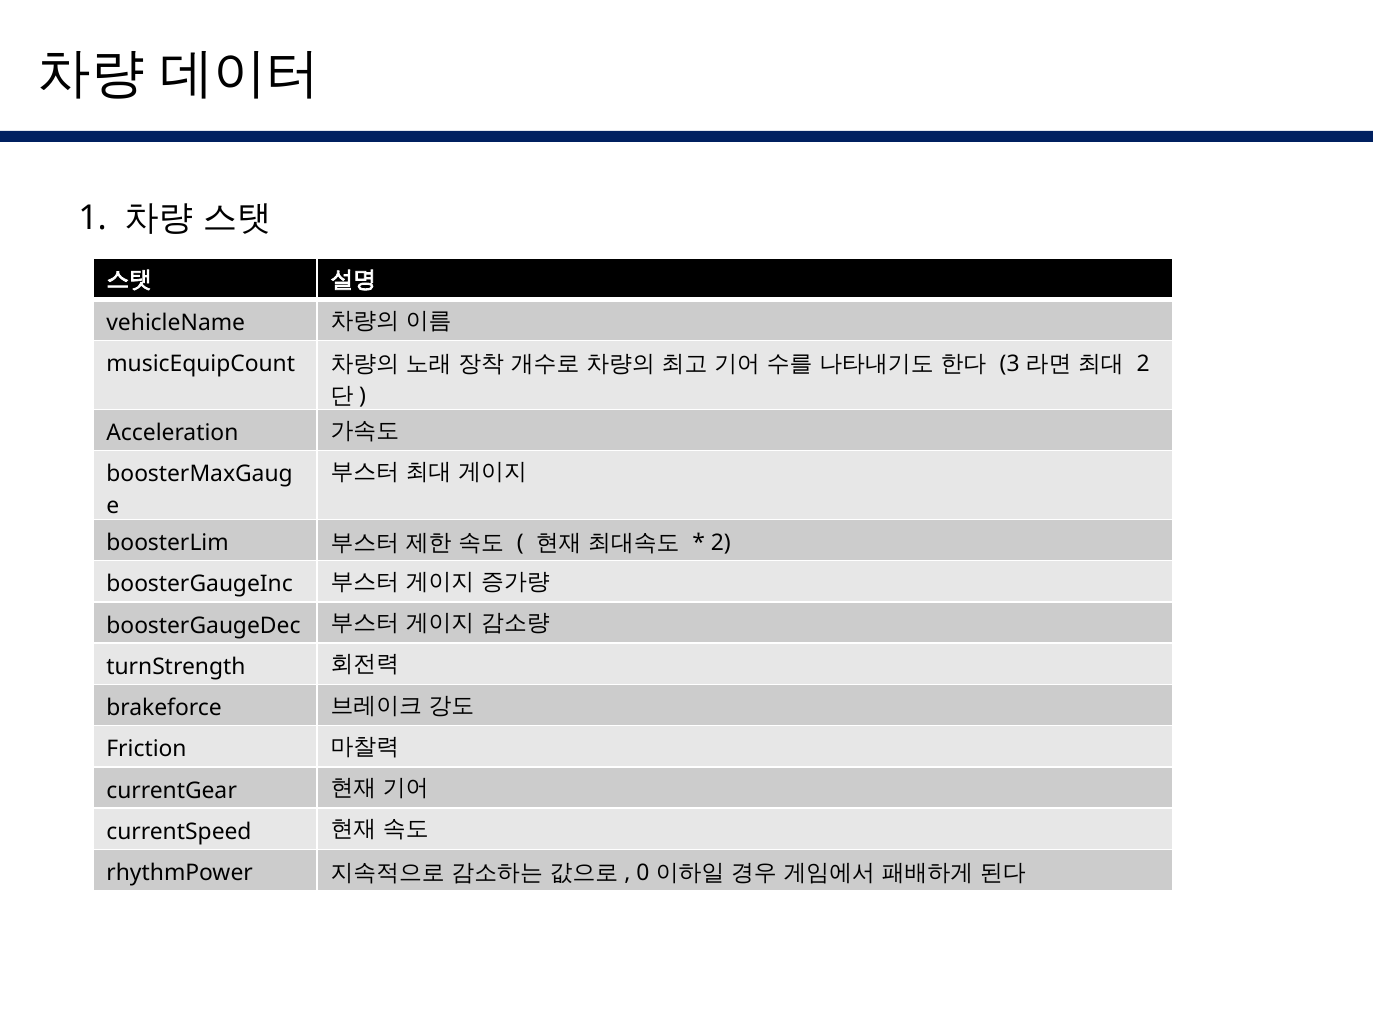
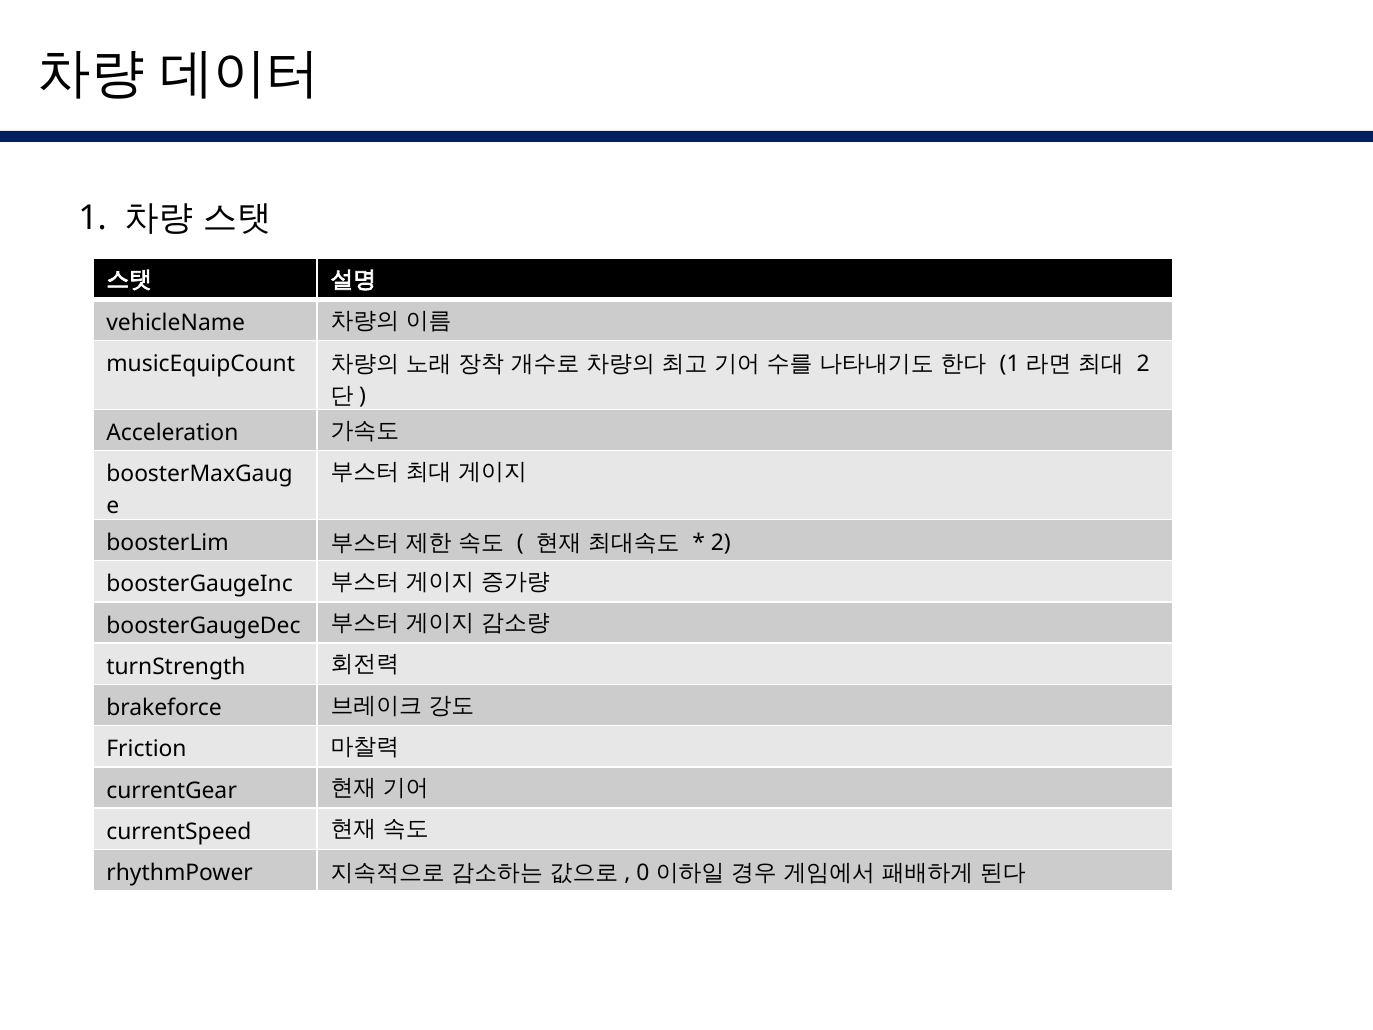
3: 3 -> 1 (1010, 364)
